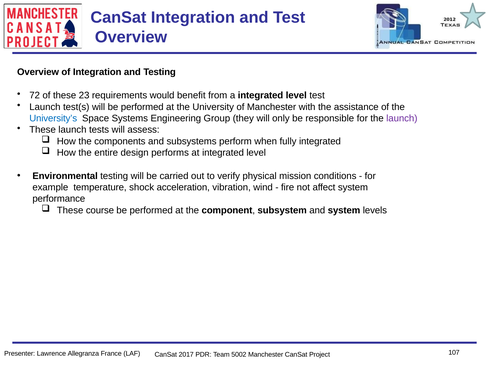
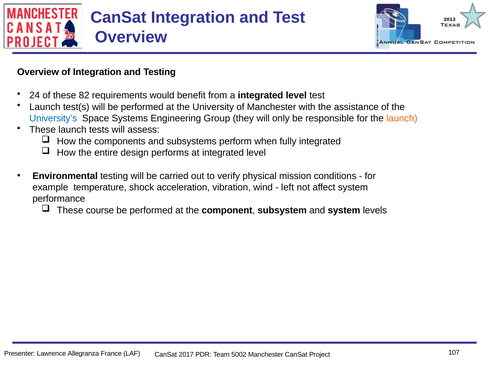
72: 72 -> 24 (35, 95)
23: 23 -> 82 (84, 95)
launch colour: purple -> orange (402, 118)
fire: fire -> left (288, 187)
